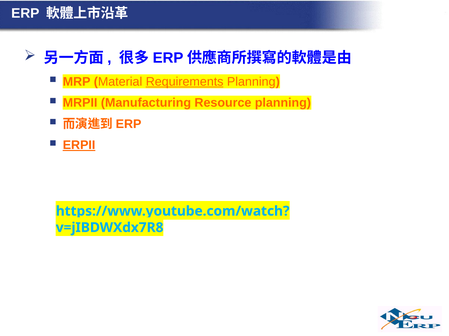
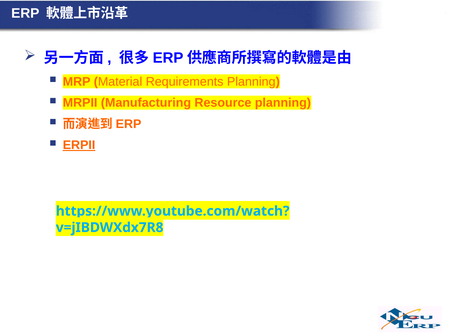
Requirements underline: present -> none (185, 82)
